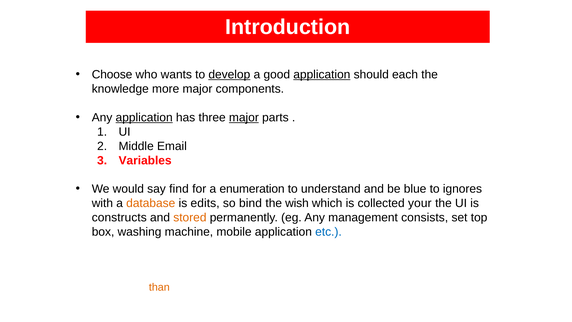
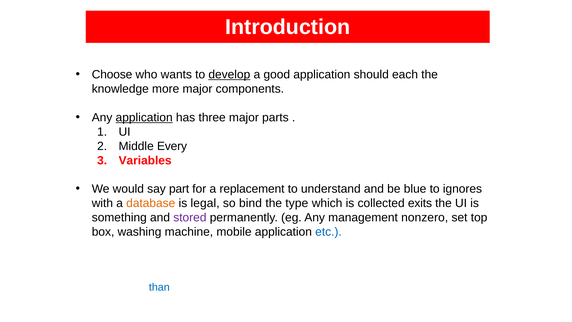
application underline: present -> none (322, 74)
major underline: present -> none (244, 117)
Email: Email -> Every (172, 146)
find: find -> part (179, 189)
enumeration: enumeration -> replacement (252, 189)
edits: edits -> legal (205, 203)
wish: wish -> type (297, 203)
your: your -> exits (420, 203)
constructs: constructs -> something (119, 218)
stored colour: orange -> purple (190, 218)
consists: consists -> nonzero (425, 218)
than colour: orange -> blue (159, 287)
